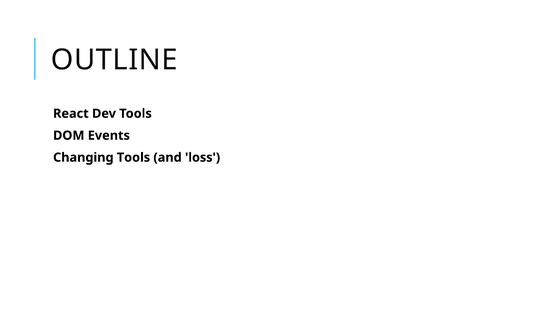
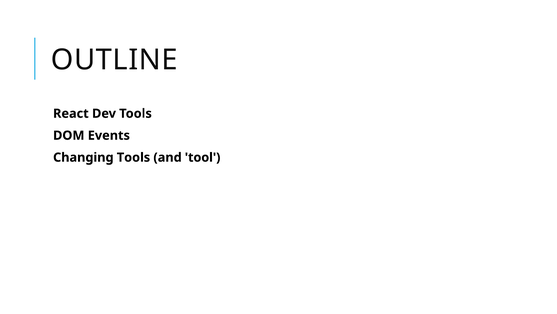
loss: loss -> tool (203, 157)
